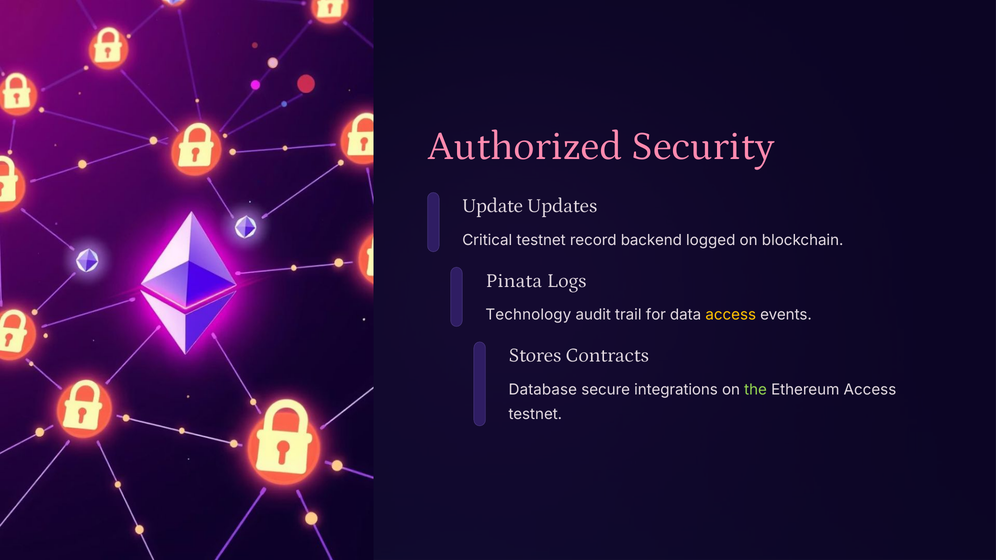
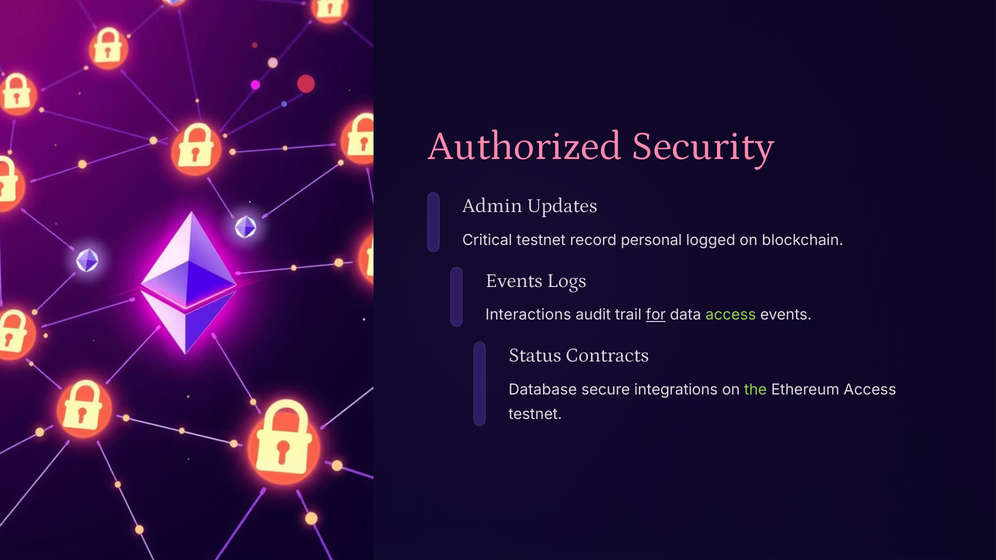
Update: Update -> Admin (492, 206)
backend: backend -> personal (651, 240)
Pinata: Pinata -> Events (514, 281)
Technology: Technology -> Interactions (528, 315)
for underline: none -> present (656, 315)
access colour: yellow -> light green (731, 315)
Stores: Stores -> Status (535, 355)
